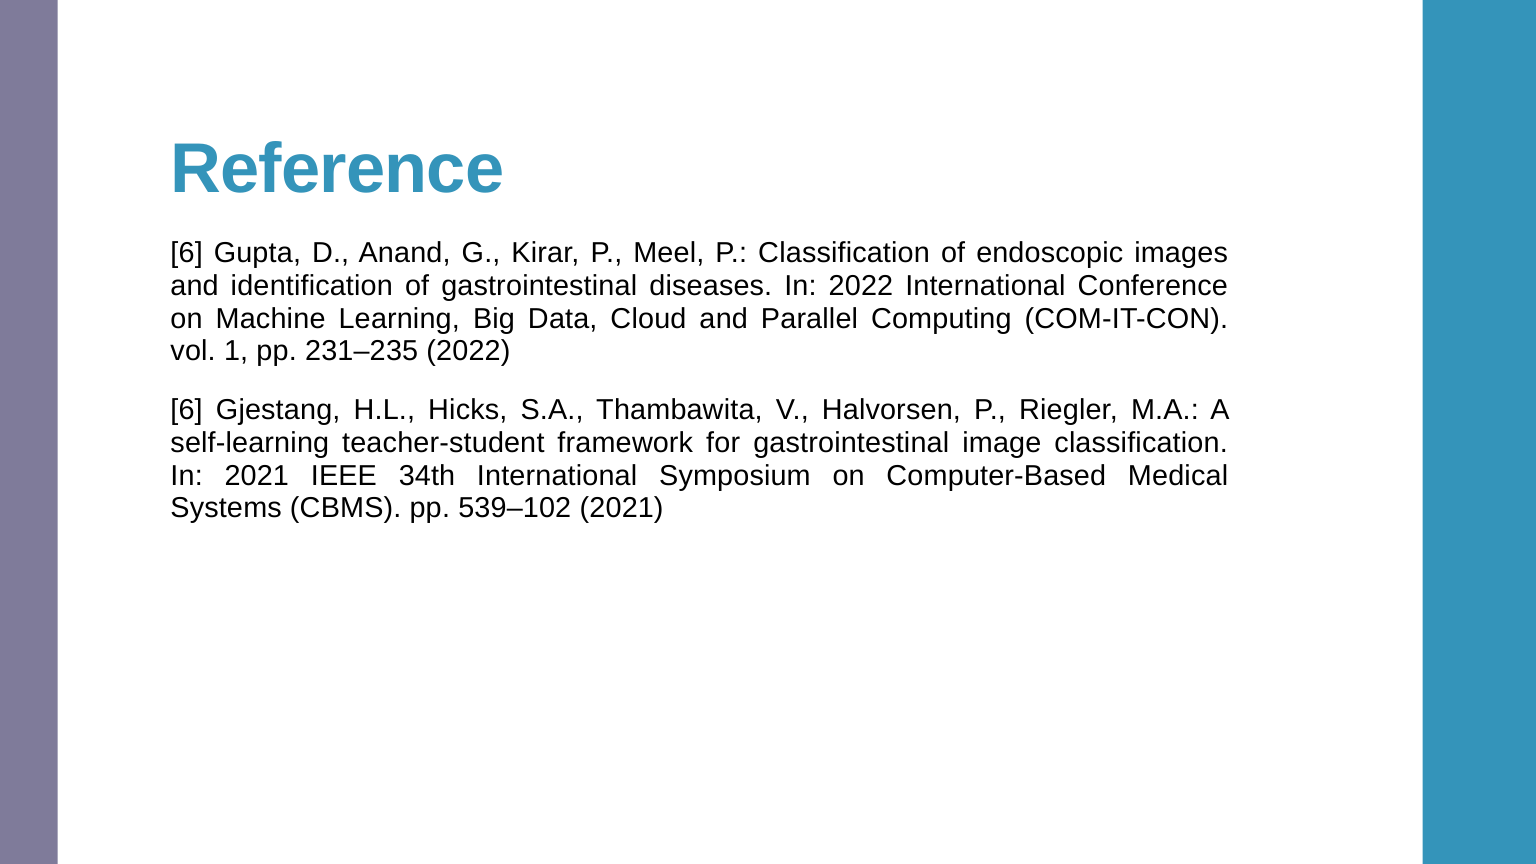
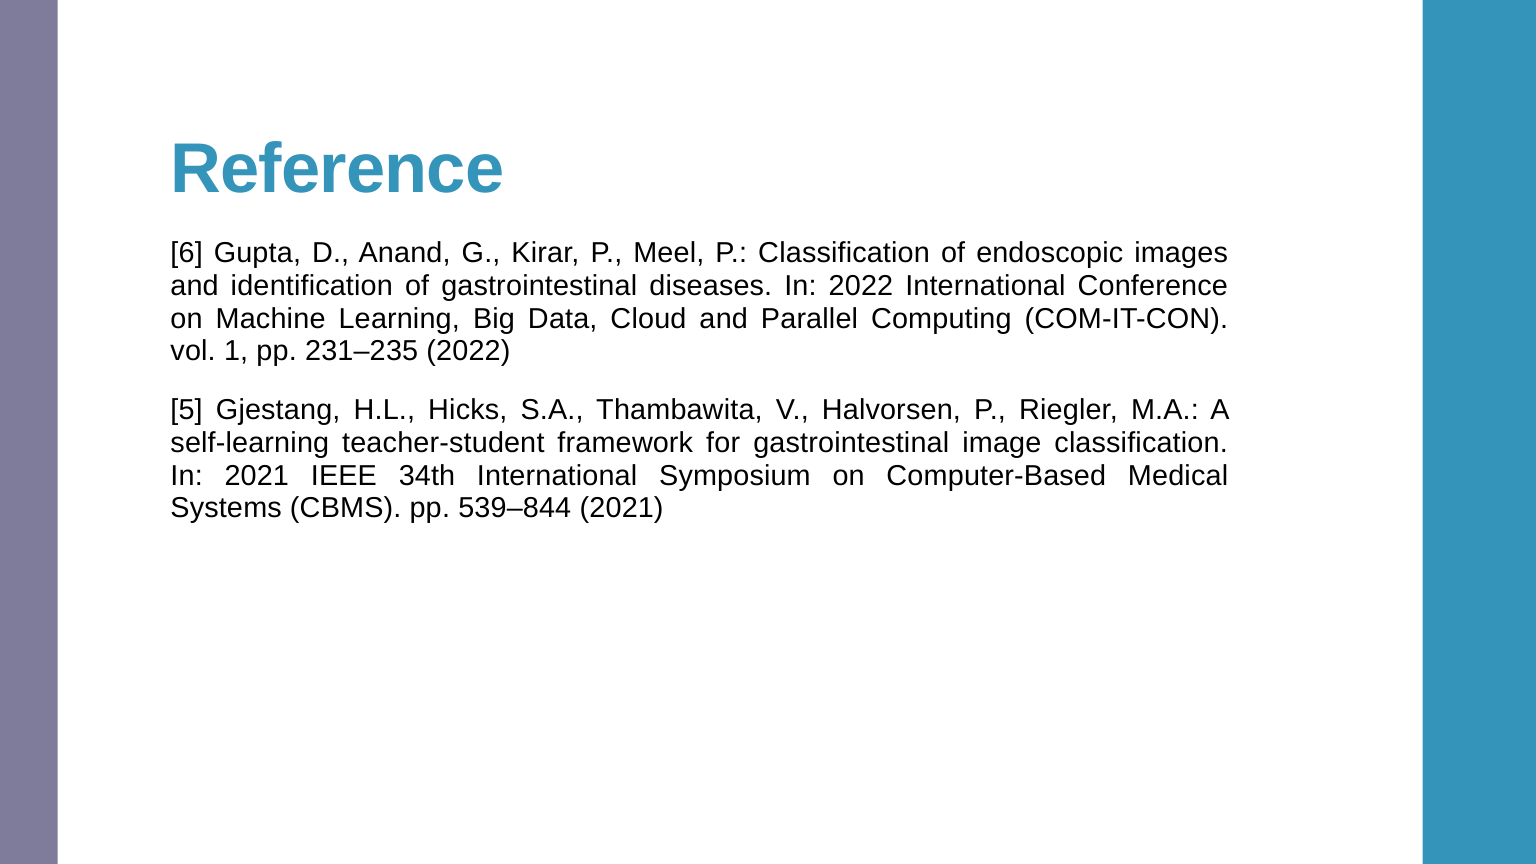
6: 6 -> 5 (187, 410)
539–102: 539–102 -> 539–844 (515, 508)
